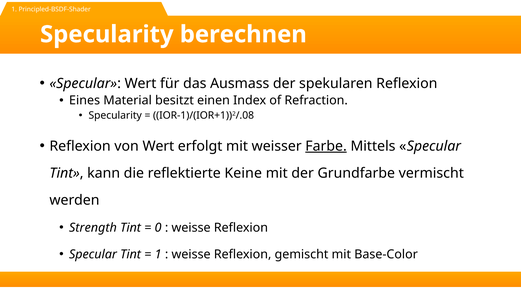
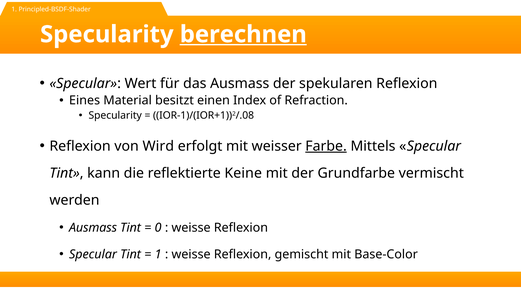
berechnen underline: none -> present (243, 34)
von Wert: Wert -> Wird (158, 146)
Strength: Strength -> Ausmass (93, 228)
